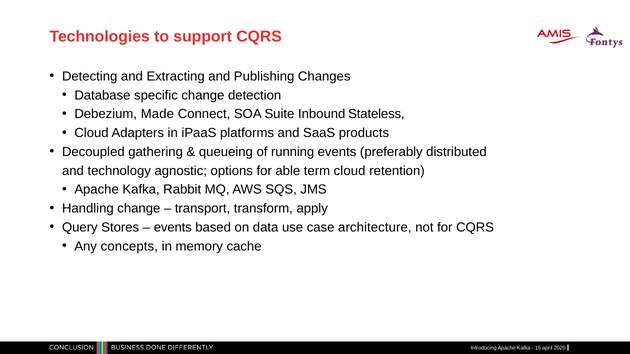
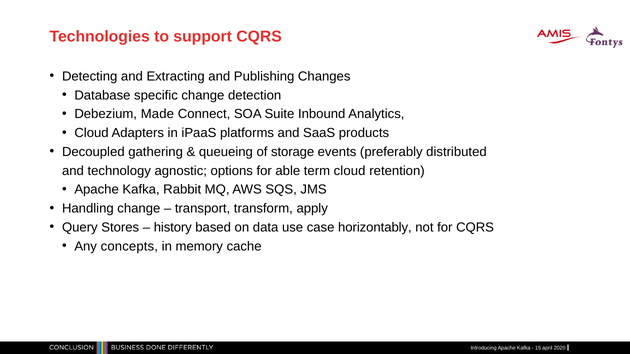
Stateless: Stateless -> Analytics (376, 114)
running: running -> storage (293, 152)
events: events -> history (173, 228)
architecture: architecture -> horizontably (375, 228)
